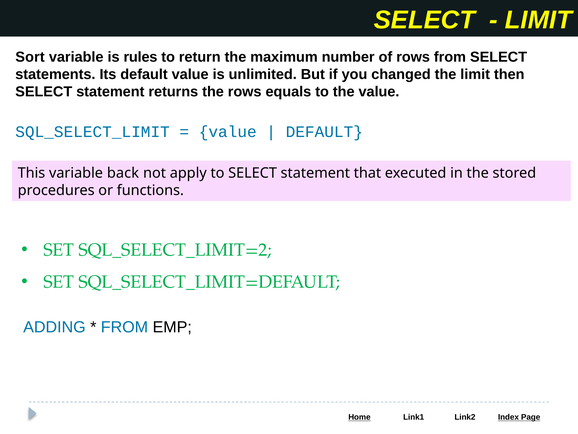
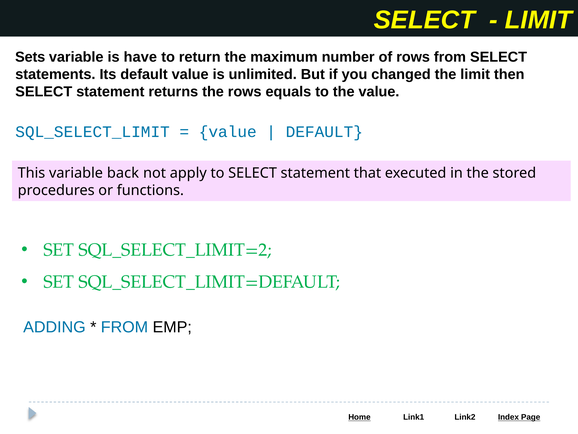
Sort: Sort -> Sets (30, 57)
rules: rules -> have (140, 57)
